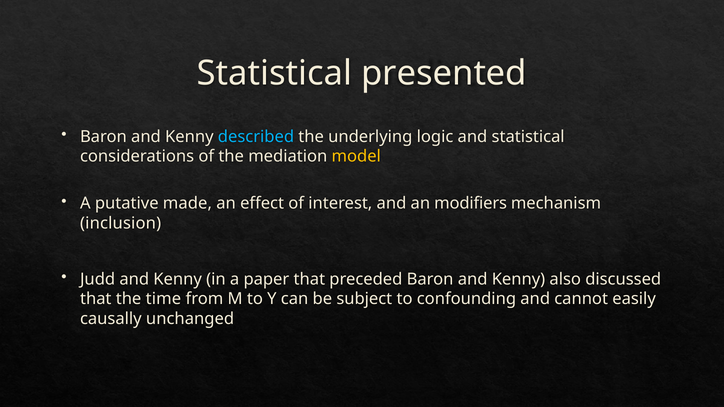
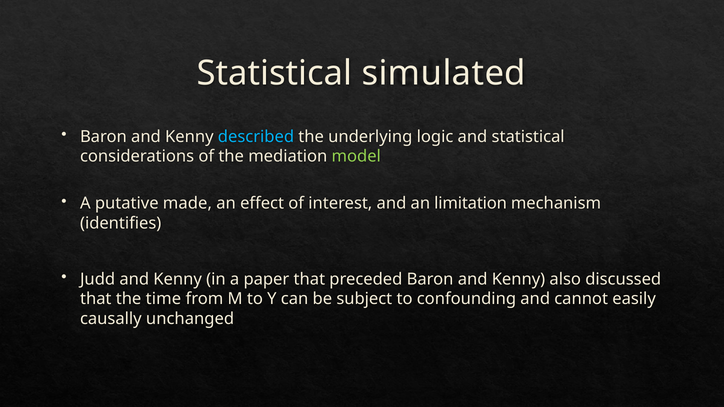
presented: presented -> simulated (444, 73)
model colour: yellow -> light green (356, 157)
modifiers: modifiers -> limitation (471, 204)
inclusion: inclusion -> identifies (121, 223)
